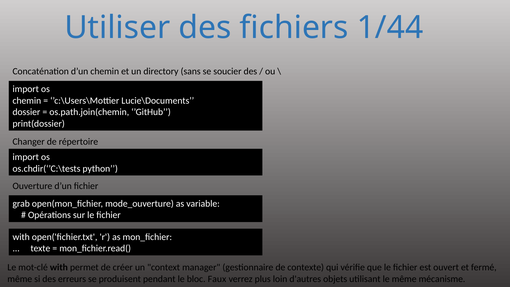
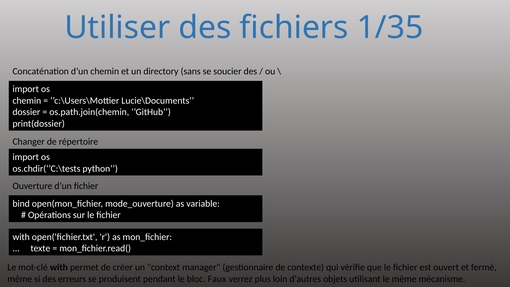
1/44: 1/44 -> 1/35 (390, 28)
grab: grab -> bind (21, 204)
